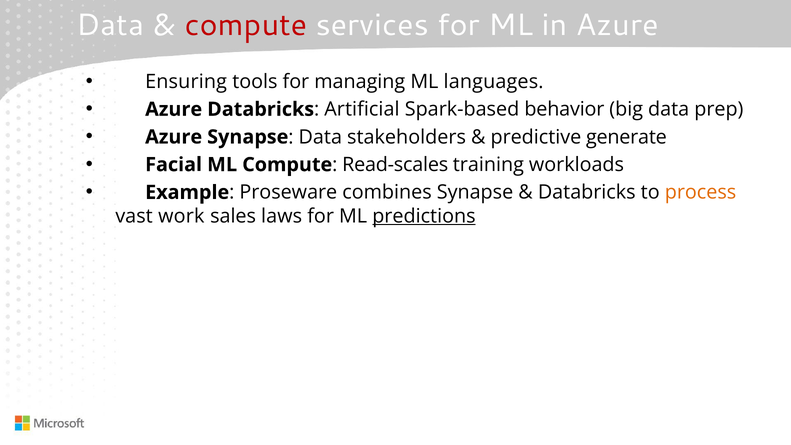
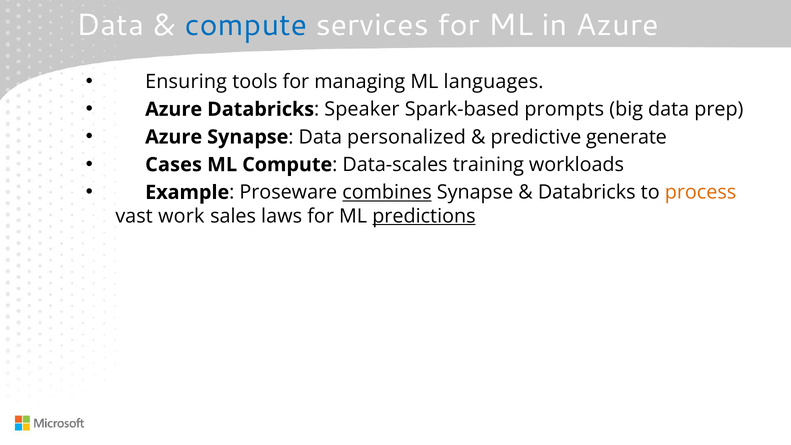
compute colour: red -> blue (246, 25)
Artificial: Artificial -> Speaker (362, 109)
behavior: behavior -> prompts (564, 109)
stakeholders: stakeholders -> personalized (406, 137)
Facial: Facial -> Cases (174, 165)
Read-scales: Read-scales -> Data-scales (395, 165)
combines underline: none -> present (387, 192)
